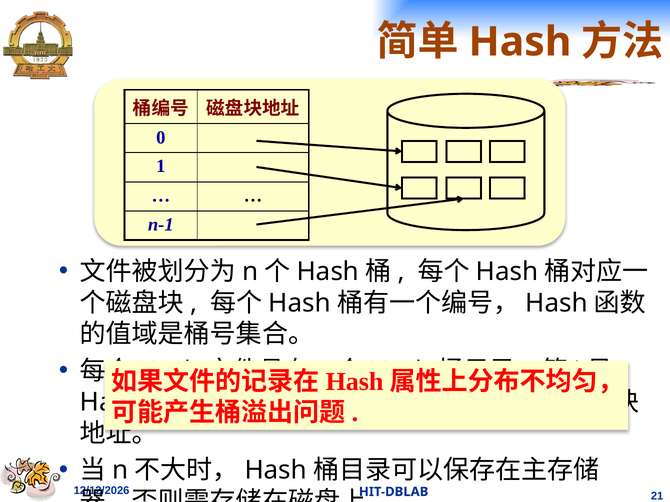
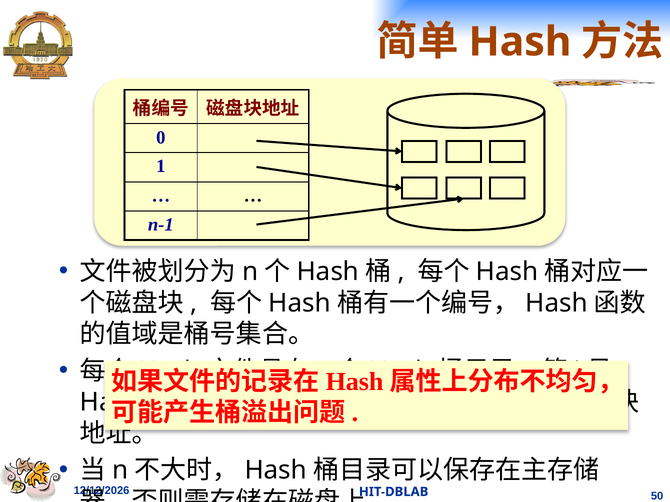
21: 21 -> 50 (657, 497)
